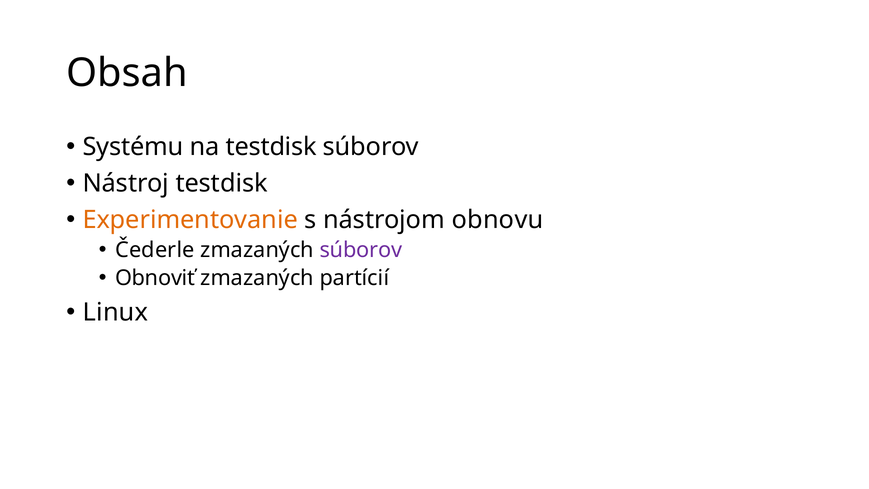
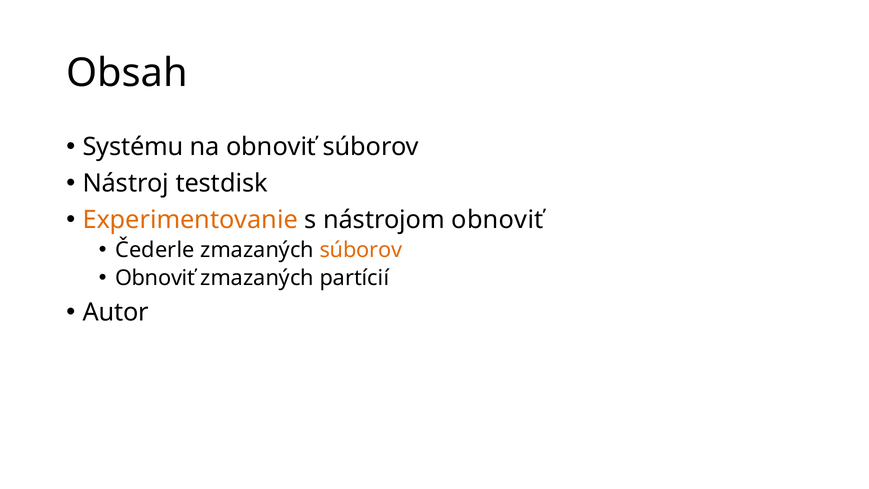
na testdisk: testdisk -> obnoviť (271, 147)
nástrojom obnovu: obnovu -> obnoviť (497, 220)
súborov colour: purple -> orange (361, 250)
Linux: Linux -> Autor (116, 312)
